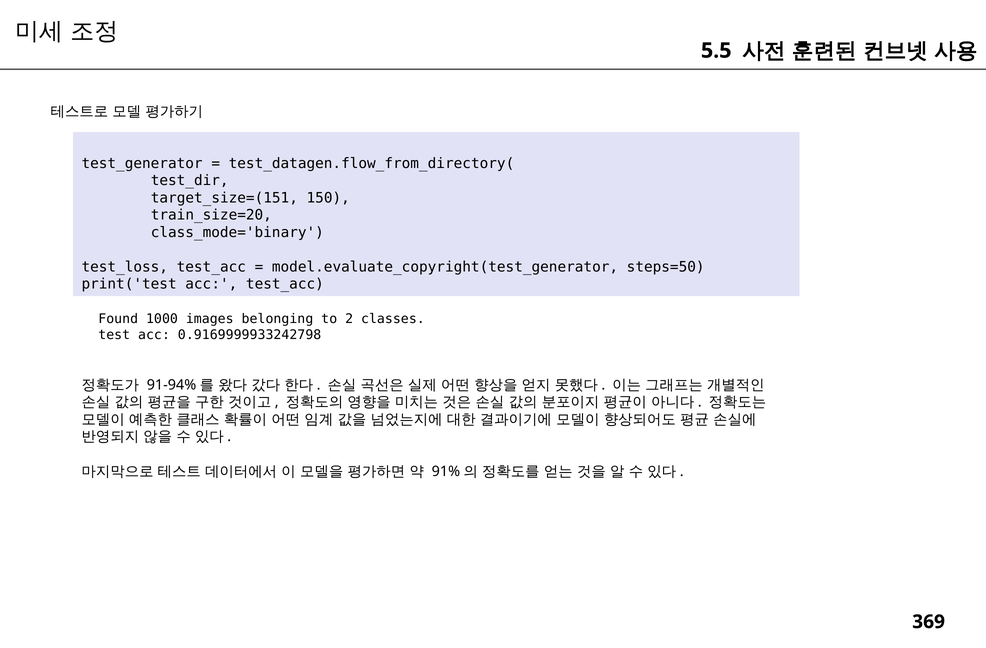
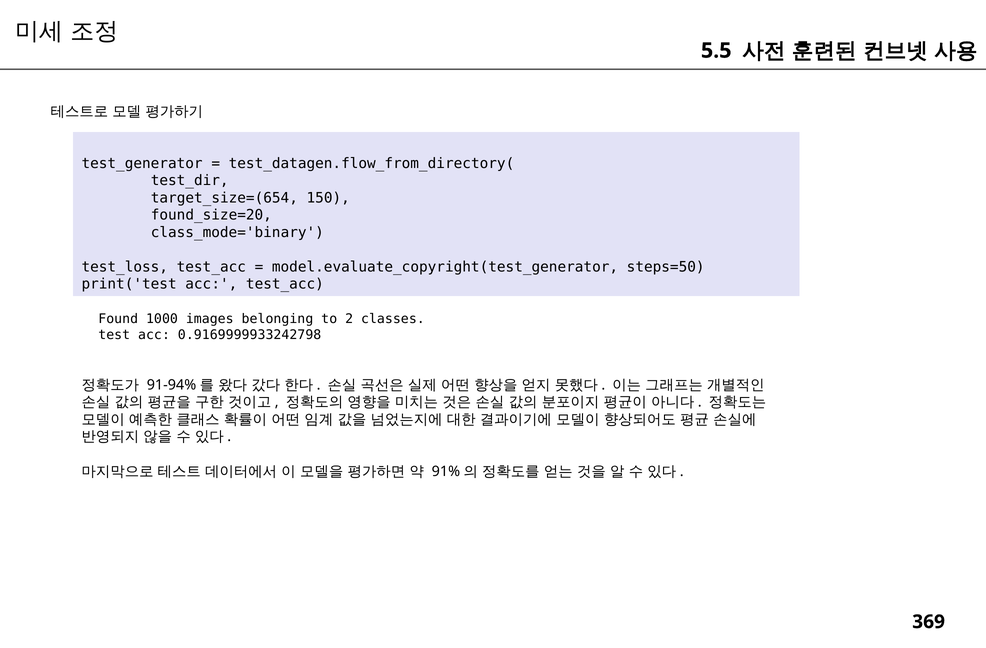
target_size=(151: target_size=(151 -> target_size=(654 (224, 198)
train_size=20: train_size=20 -> found_size=20 (211, 215)
